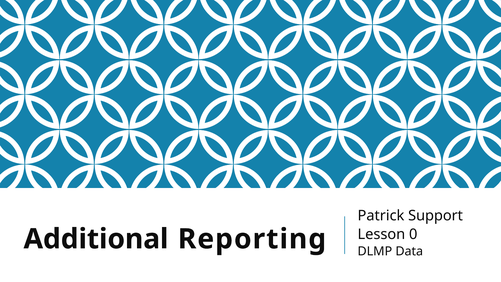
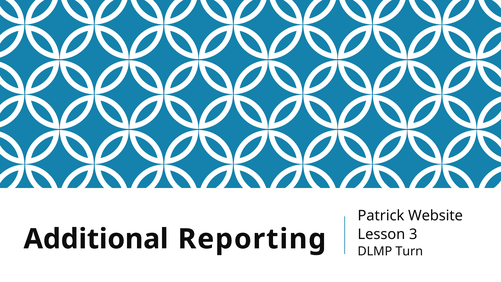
Support: Support -> Website (436, 215)
0: 0 -> 3 (413, 234)
Data: Data -> Turn (409, 251)
